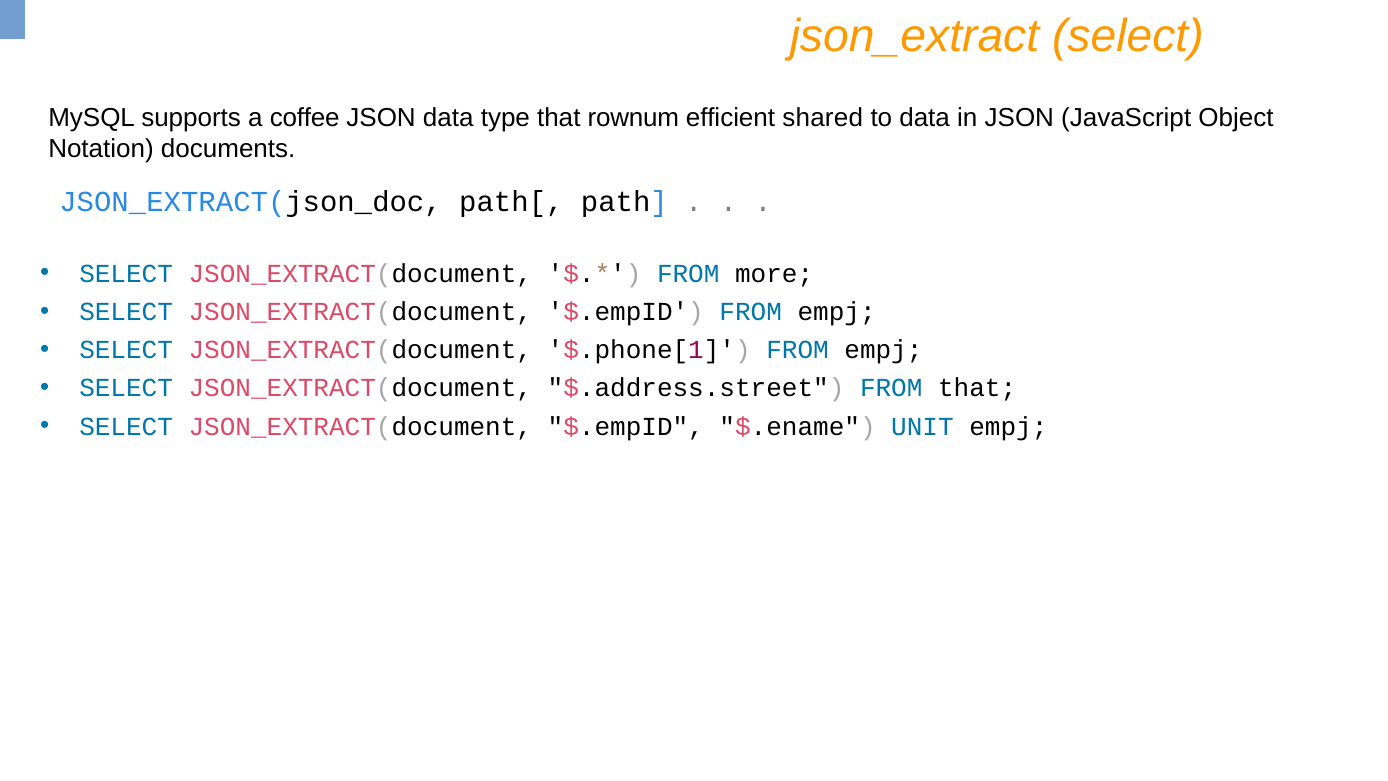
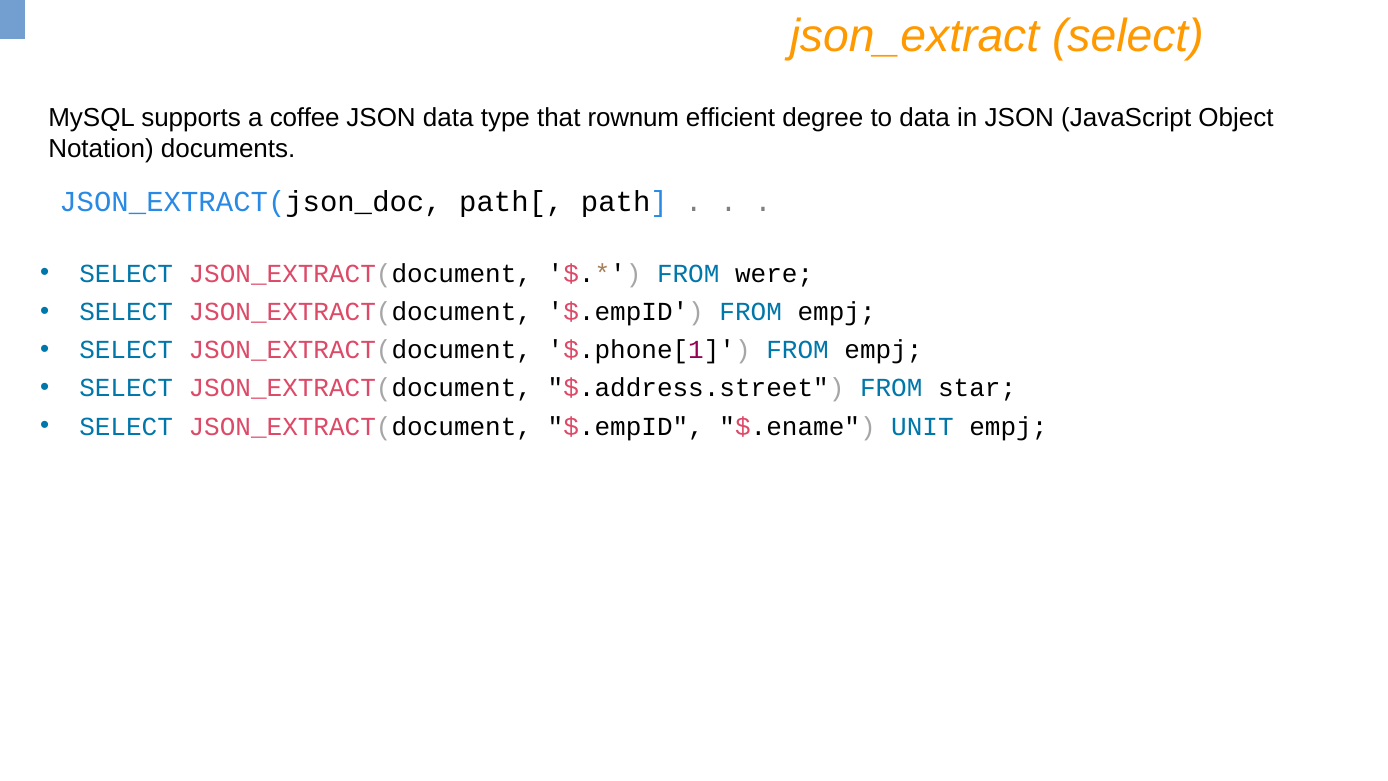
shared: shared -> degree (823, 118)
more: more -> were (774, 274)
FROM that: that -> star (977, 388)
